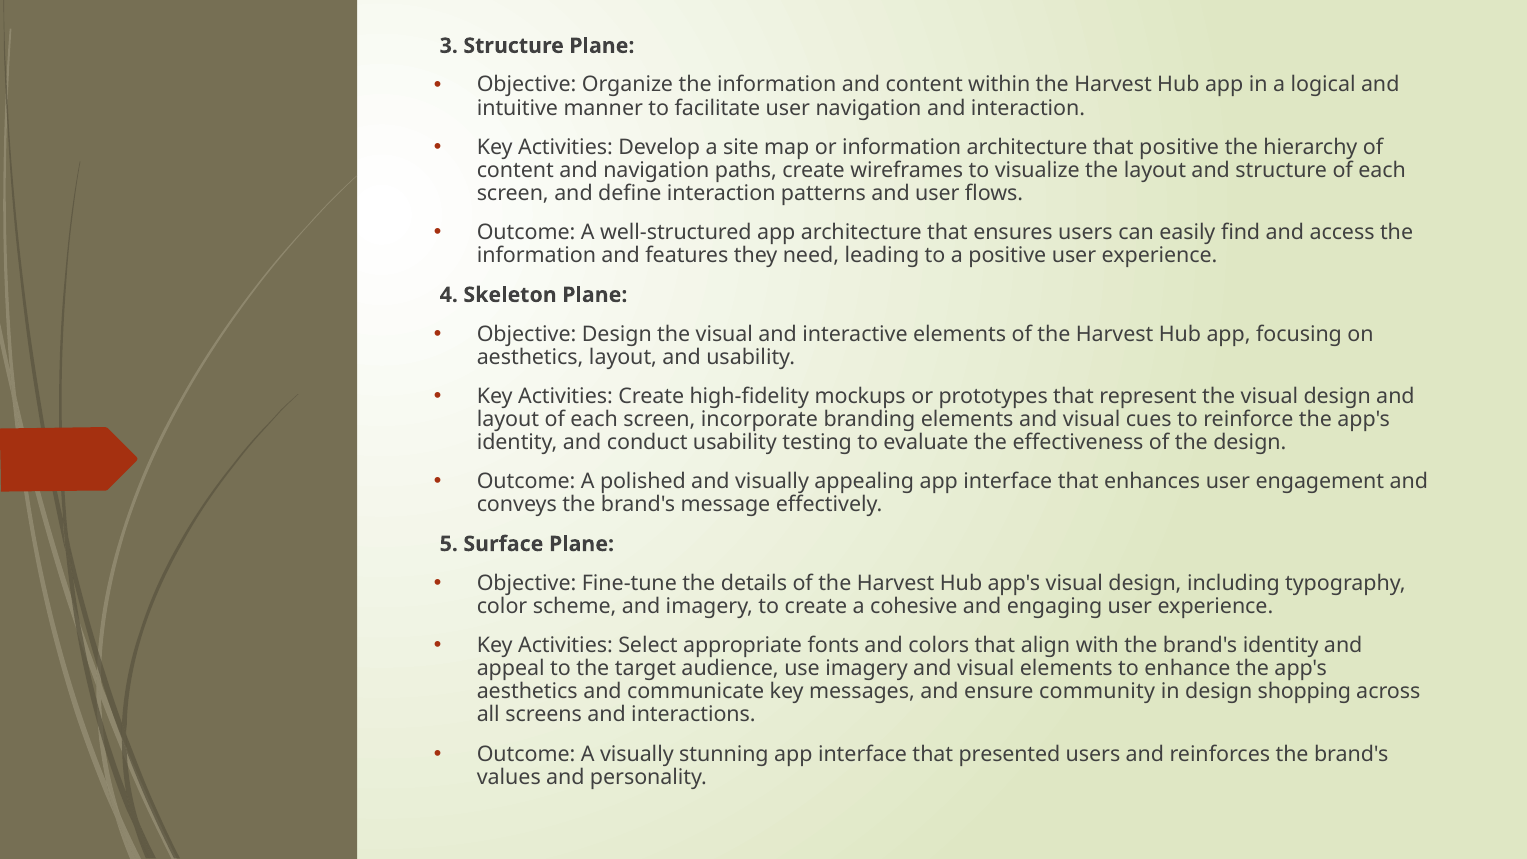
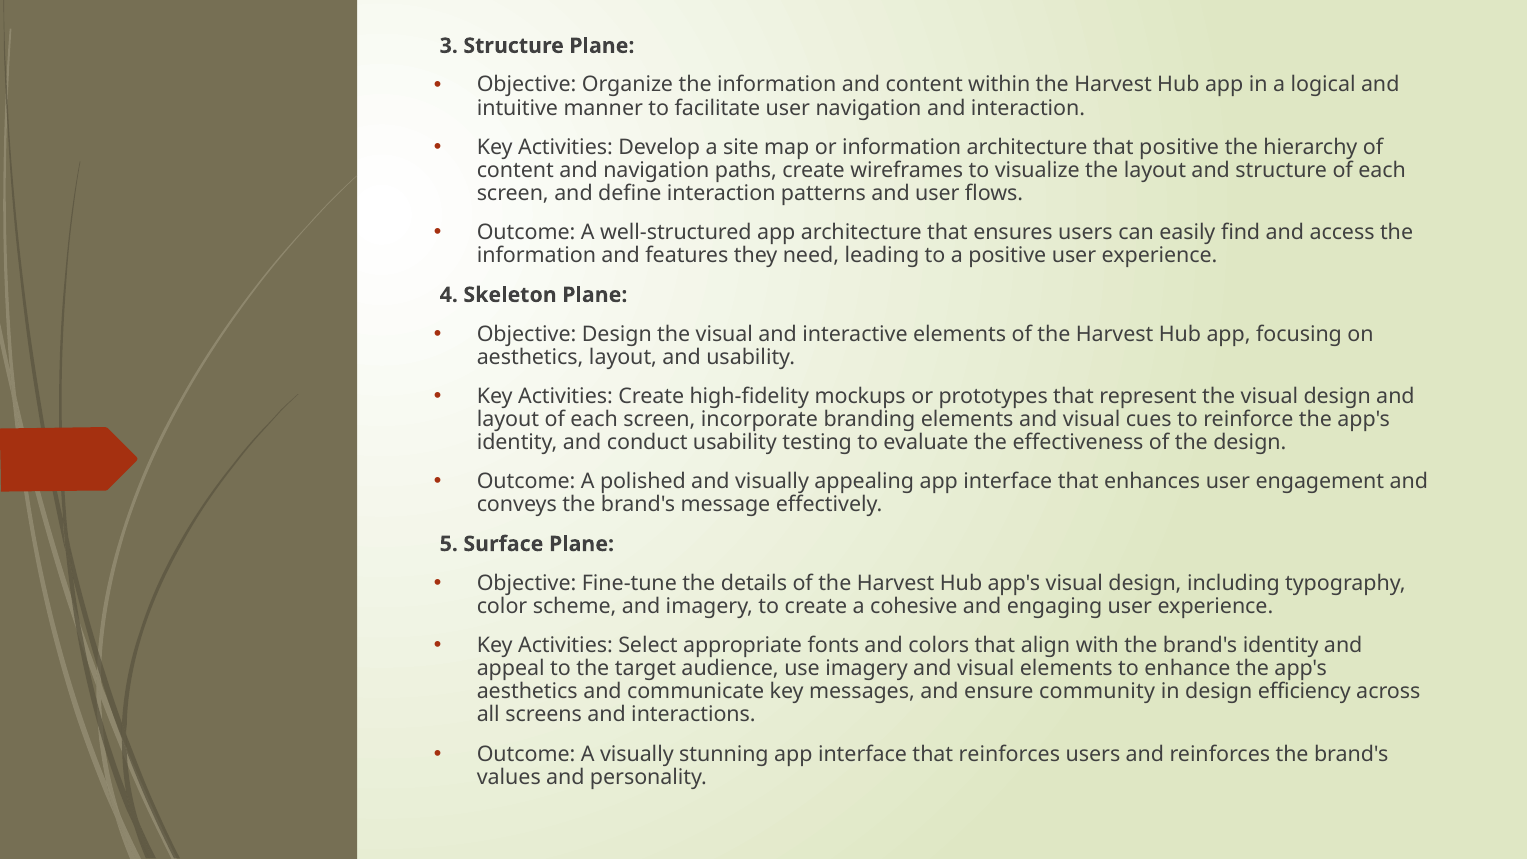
shopping: shopping -> efficiency (1304, 692)
that presented: presented -> reinforces (1009, 754)
